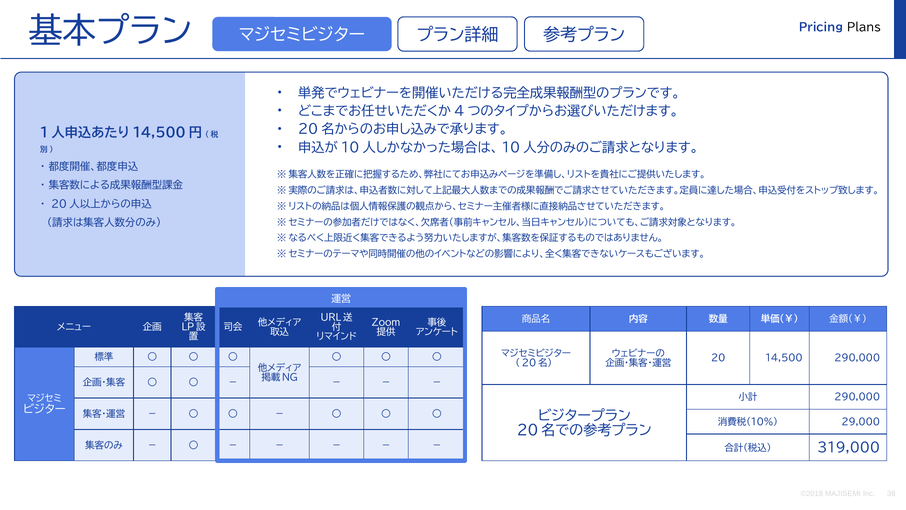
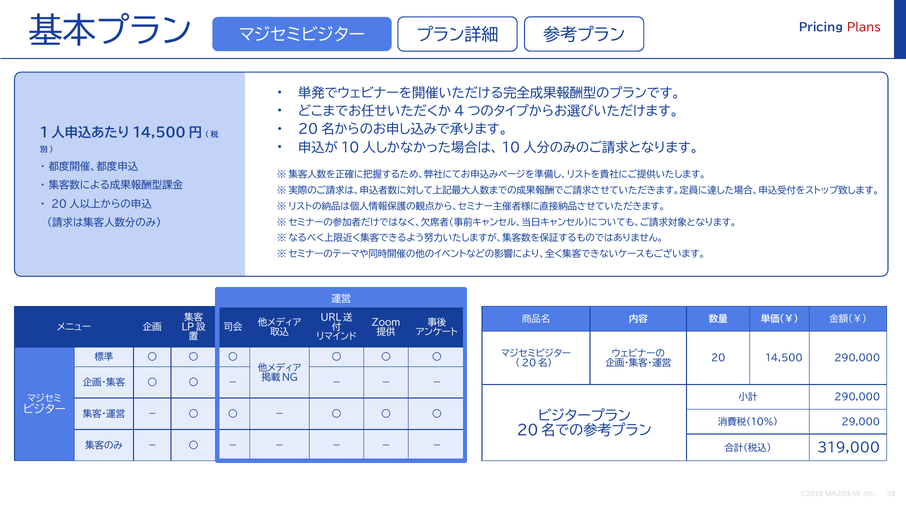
Plans colour: black -> red (864, 27)
